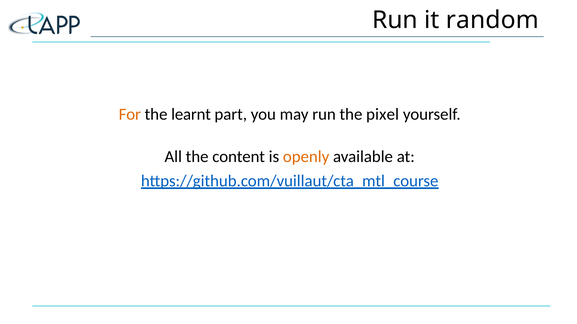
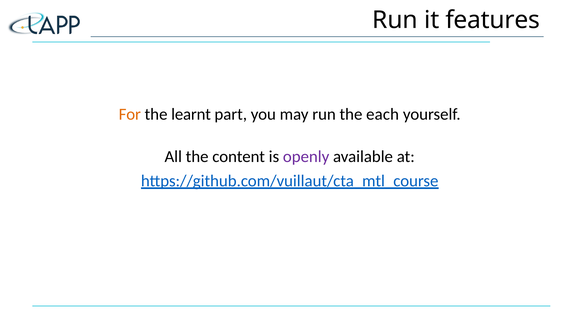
random: random -> features (493, 20)
pixel: pixel -> each (383, 115)
openly colour: orange -> purple (306, 157)
